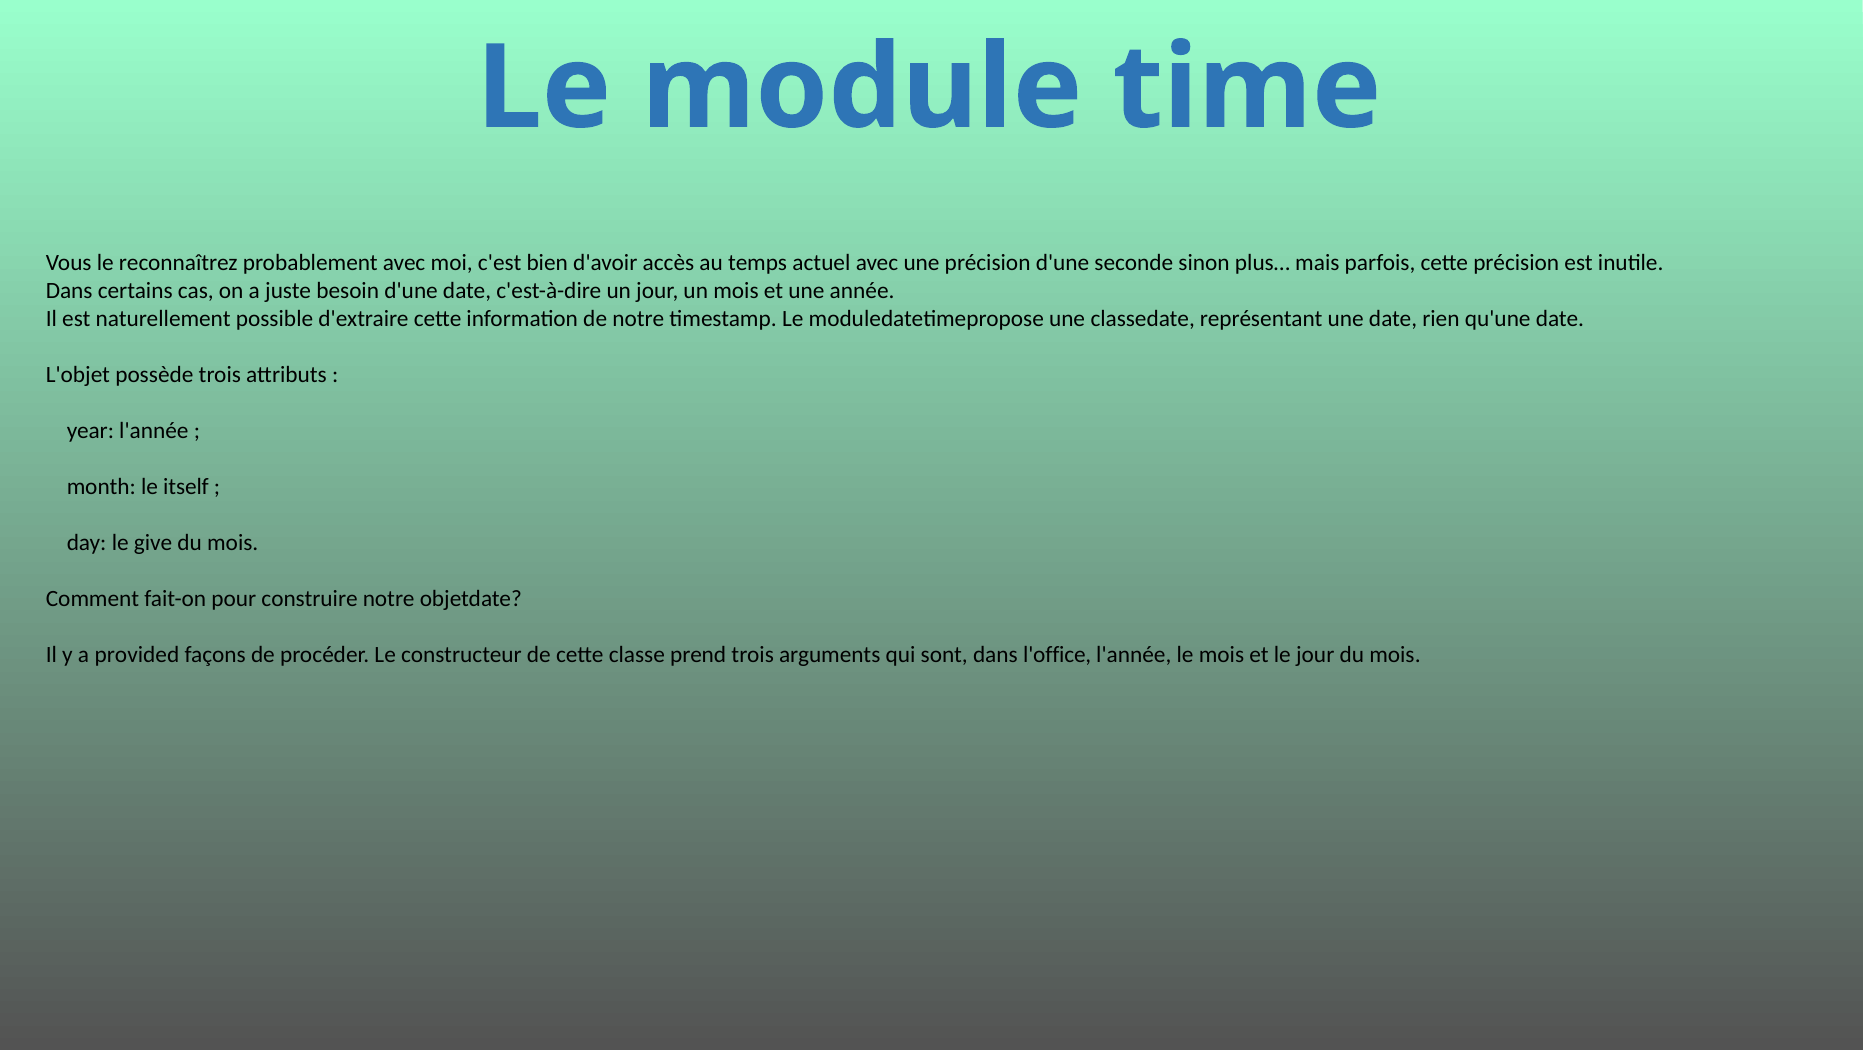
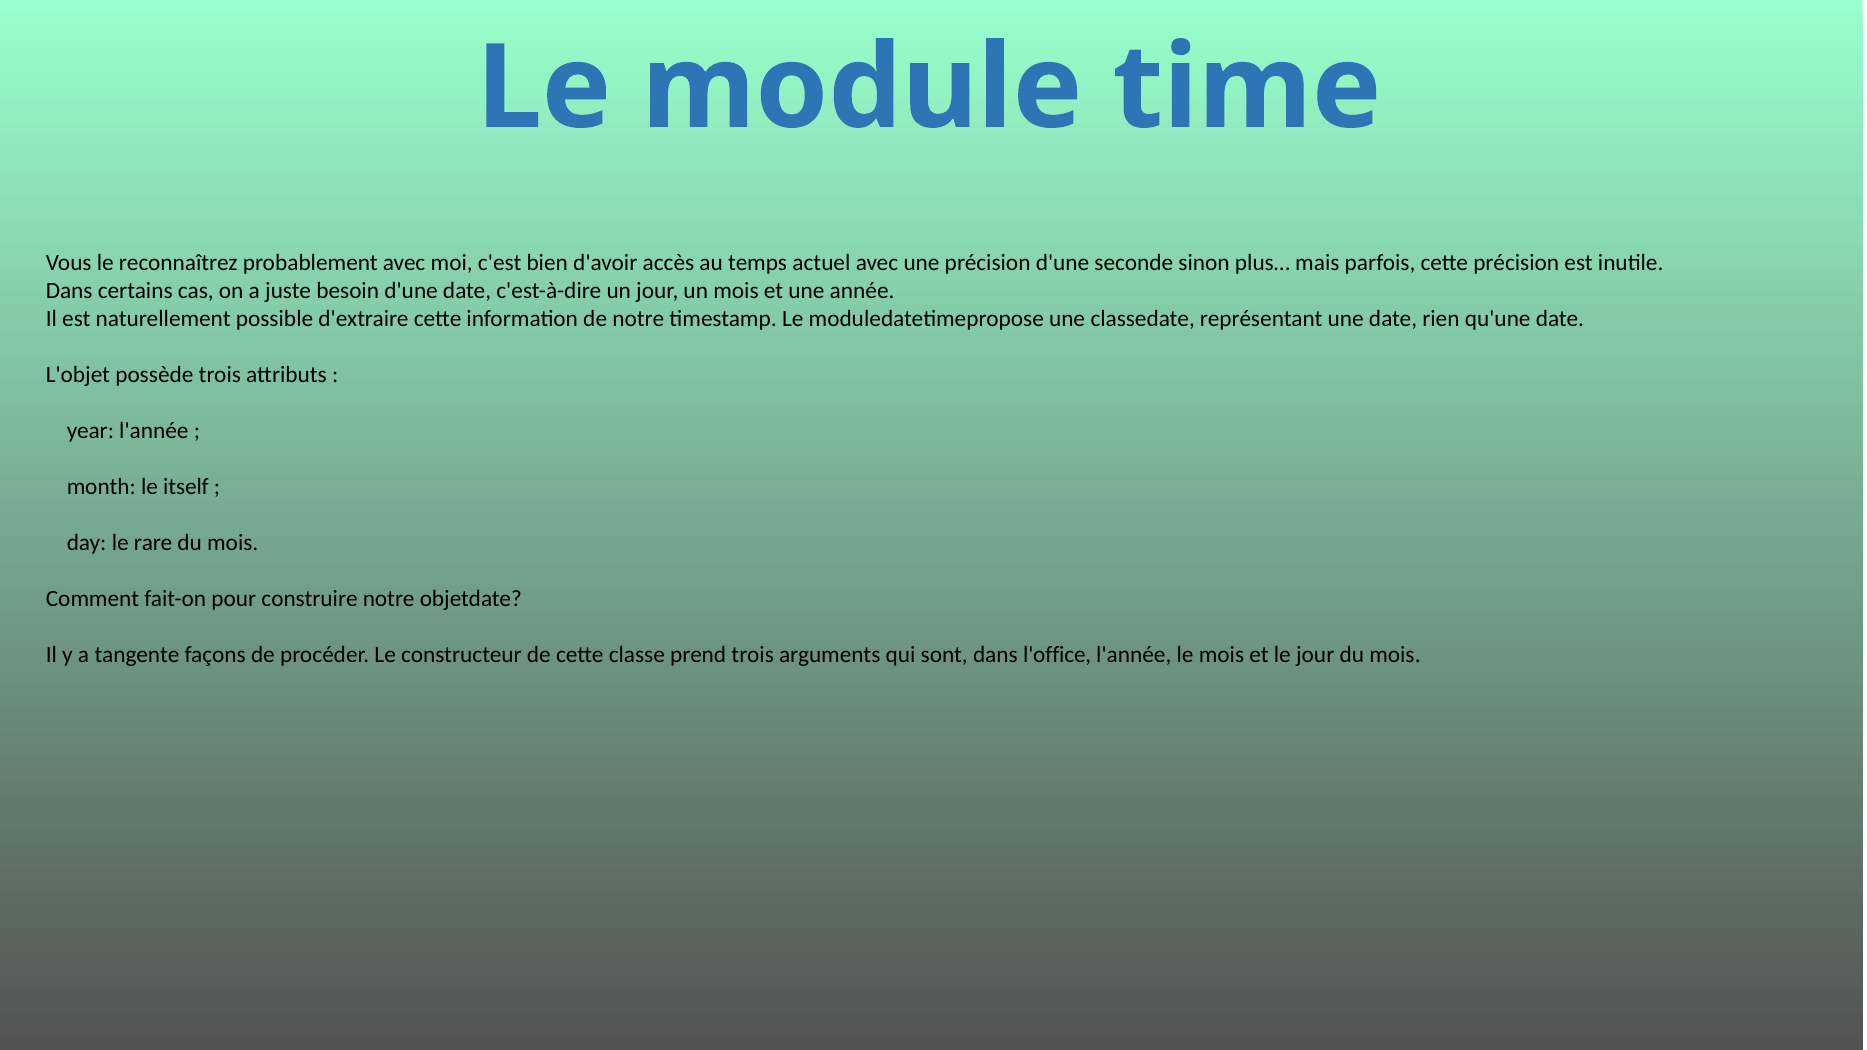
give: give -> rare (153, 543)
provided: provided -> tangente (137, 655)
